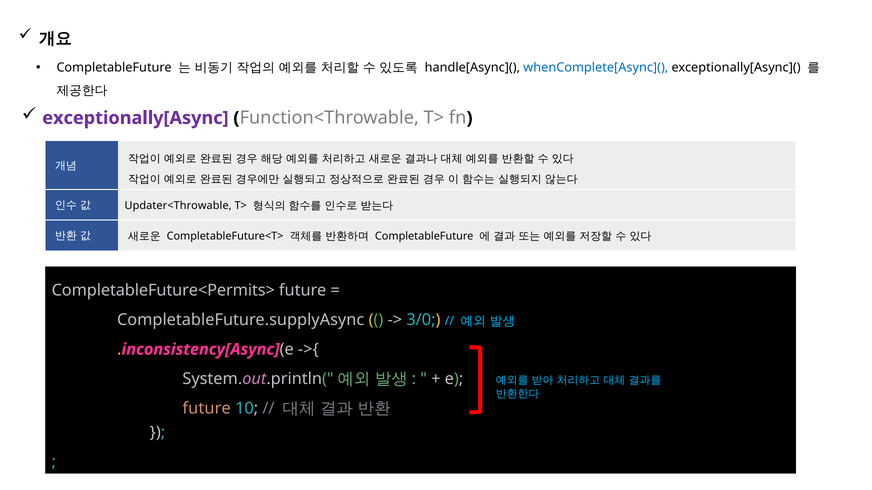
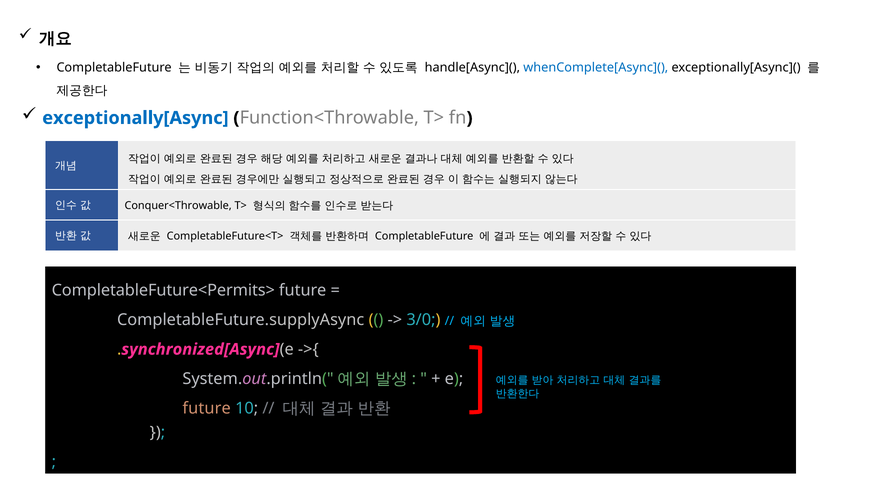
exceptionally[Async colour: purple -> blue (135, 118)
Updater<Throwable: Updater<Throwable -> Conquer<Throwable (178, 206)
inconsistency[Async: inconsistency[Async -> synchronized[Async (200, 350)
